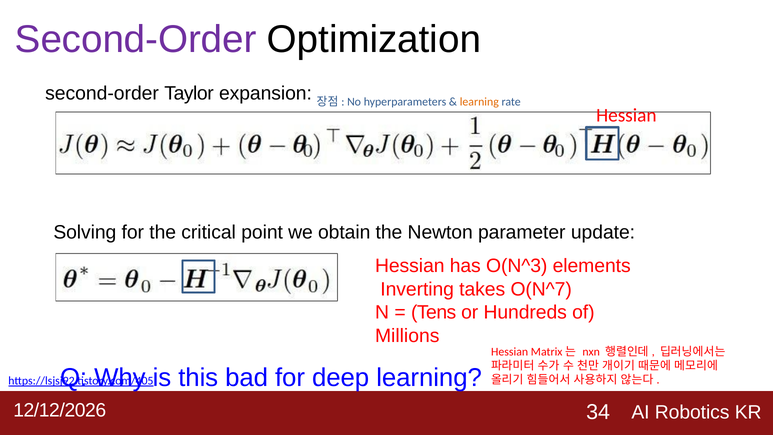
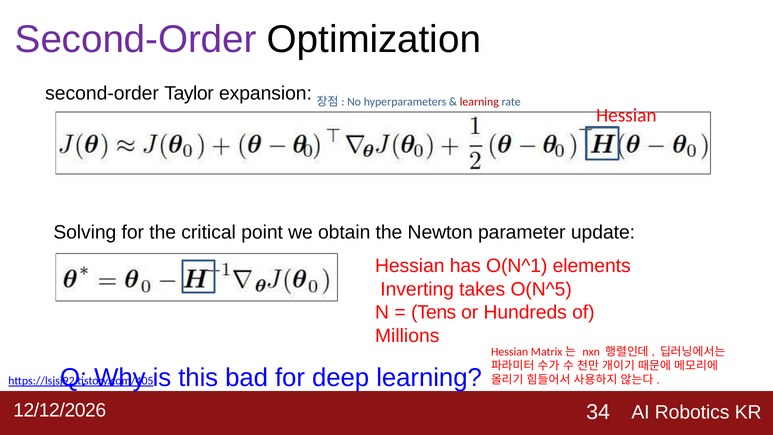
learning colour: orange -> red (479, 102)
O(N^3: O(N^3 -> O(N^1 (517, 266)
O(N^7: O(N^7 -> O(N^5 (541, 289)
